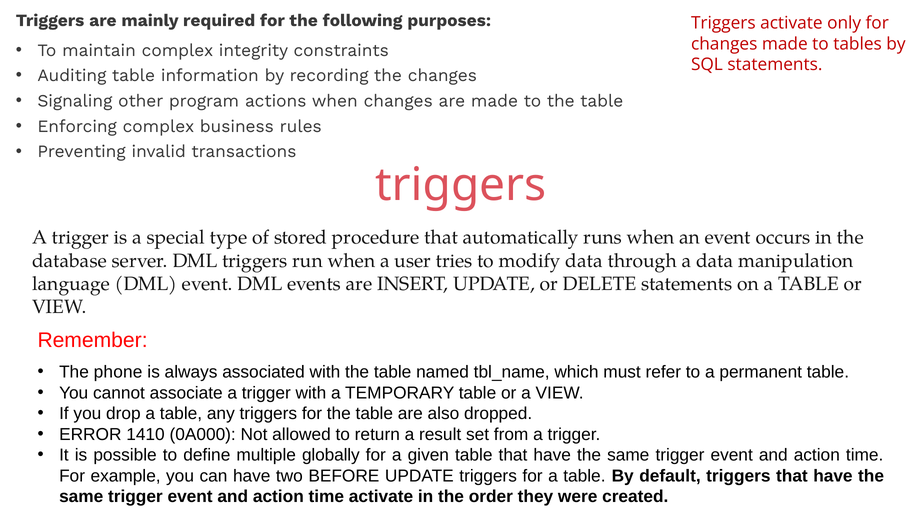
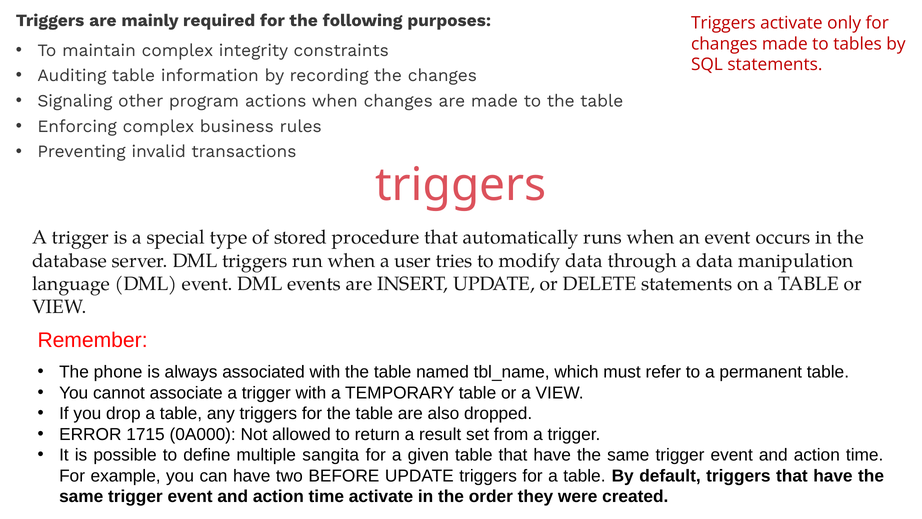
1410: 1410 -> 1715 (146, 434)
globally: globally -> sangita (331, 455)
